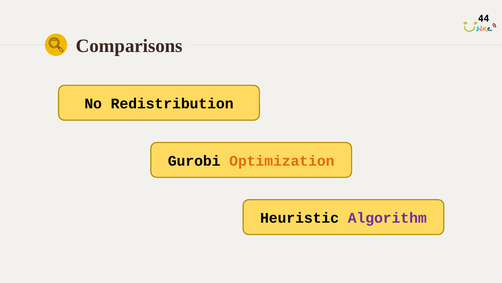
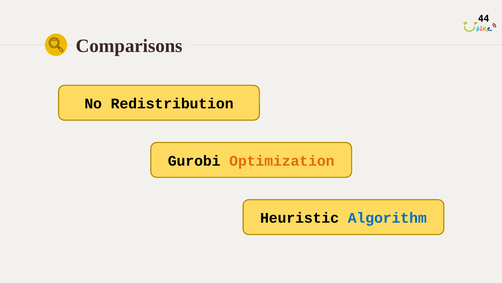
Algorithm colour: purple -> blue (387, 218)
